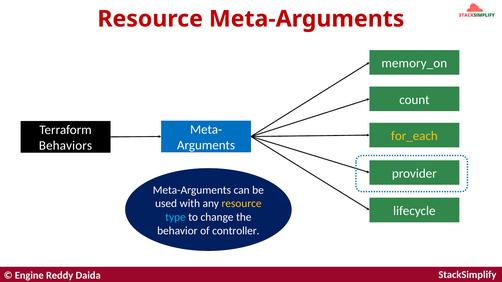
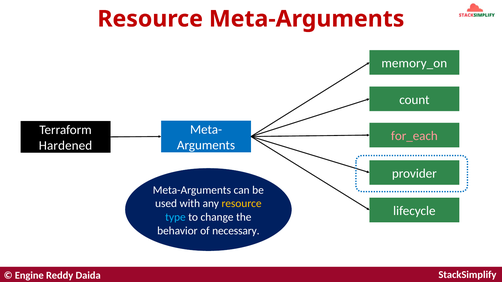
for_each colour: yellow -> pink (414, 136)
Behaviors: Behaviors -> Hardened (65, 146)
controller: controller -> necessary (236, 231)
